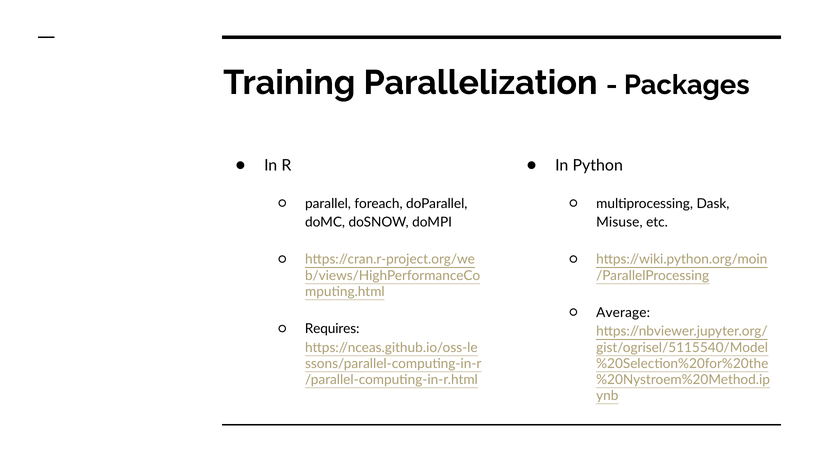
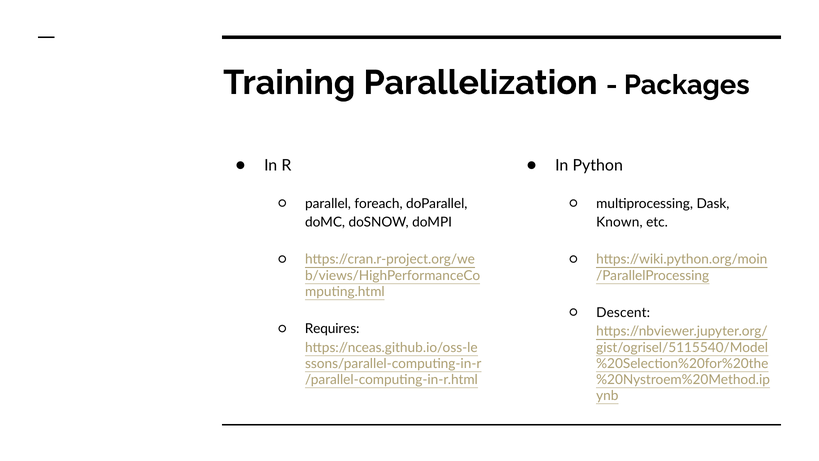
Misuse: Misuse -> Known (619, 222)
Average: Average -> Descent (623, 312)
